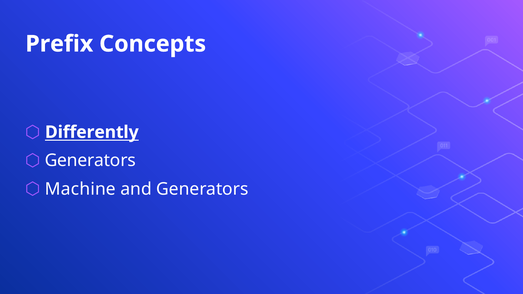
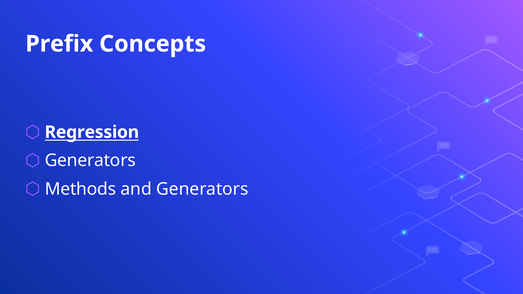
Differently: Differently -> Regression (92, 132)
Machine: Machine -> Methods (81, 189)
